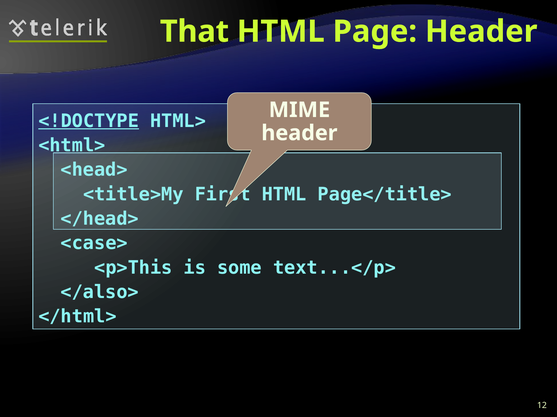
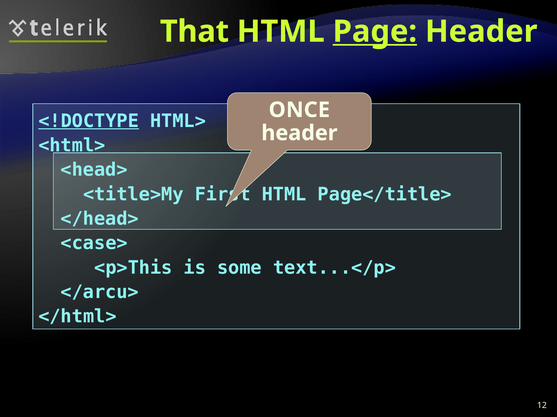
Page underline: none -> present (375, 32)
MIME: MIME -> ONCE (299, 110)
</also>: </also> -> </arcu> (100, 293)
